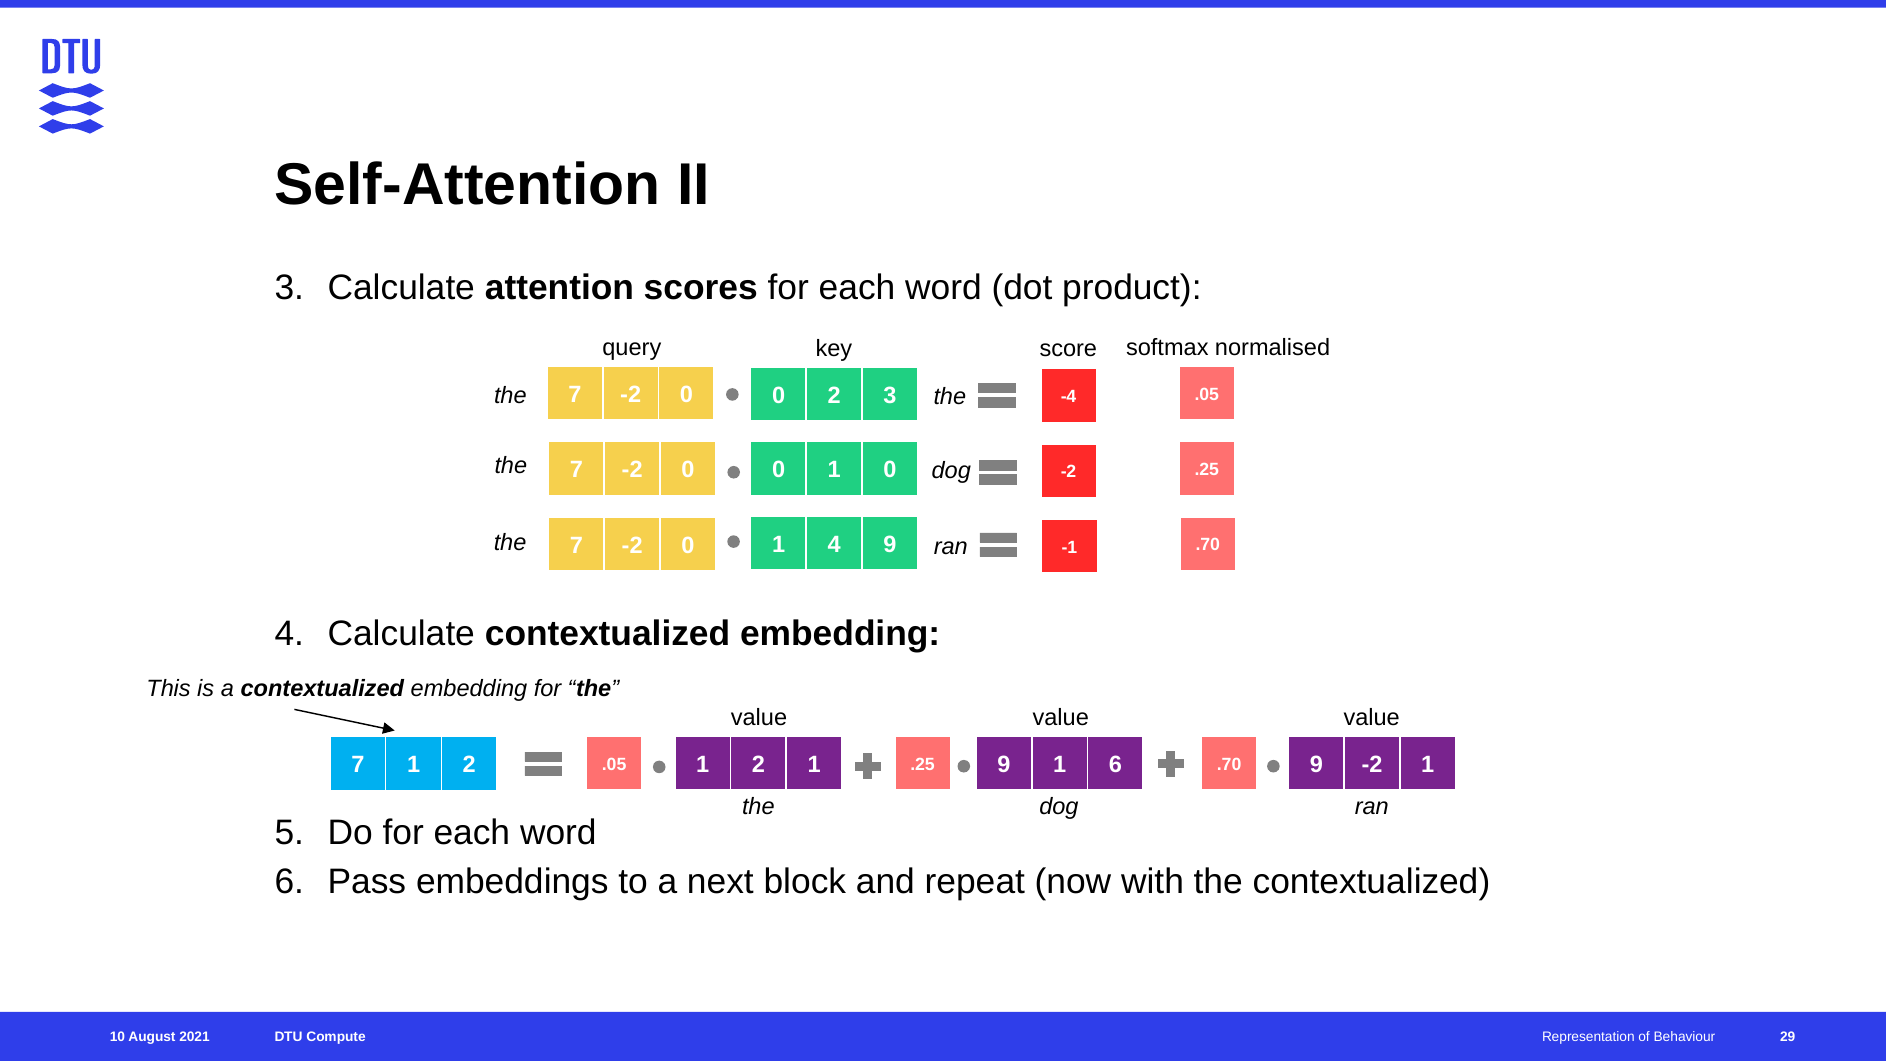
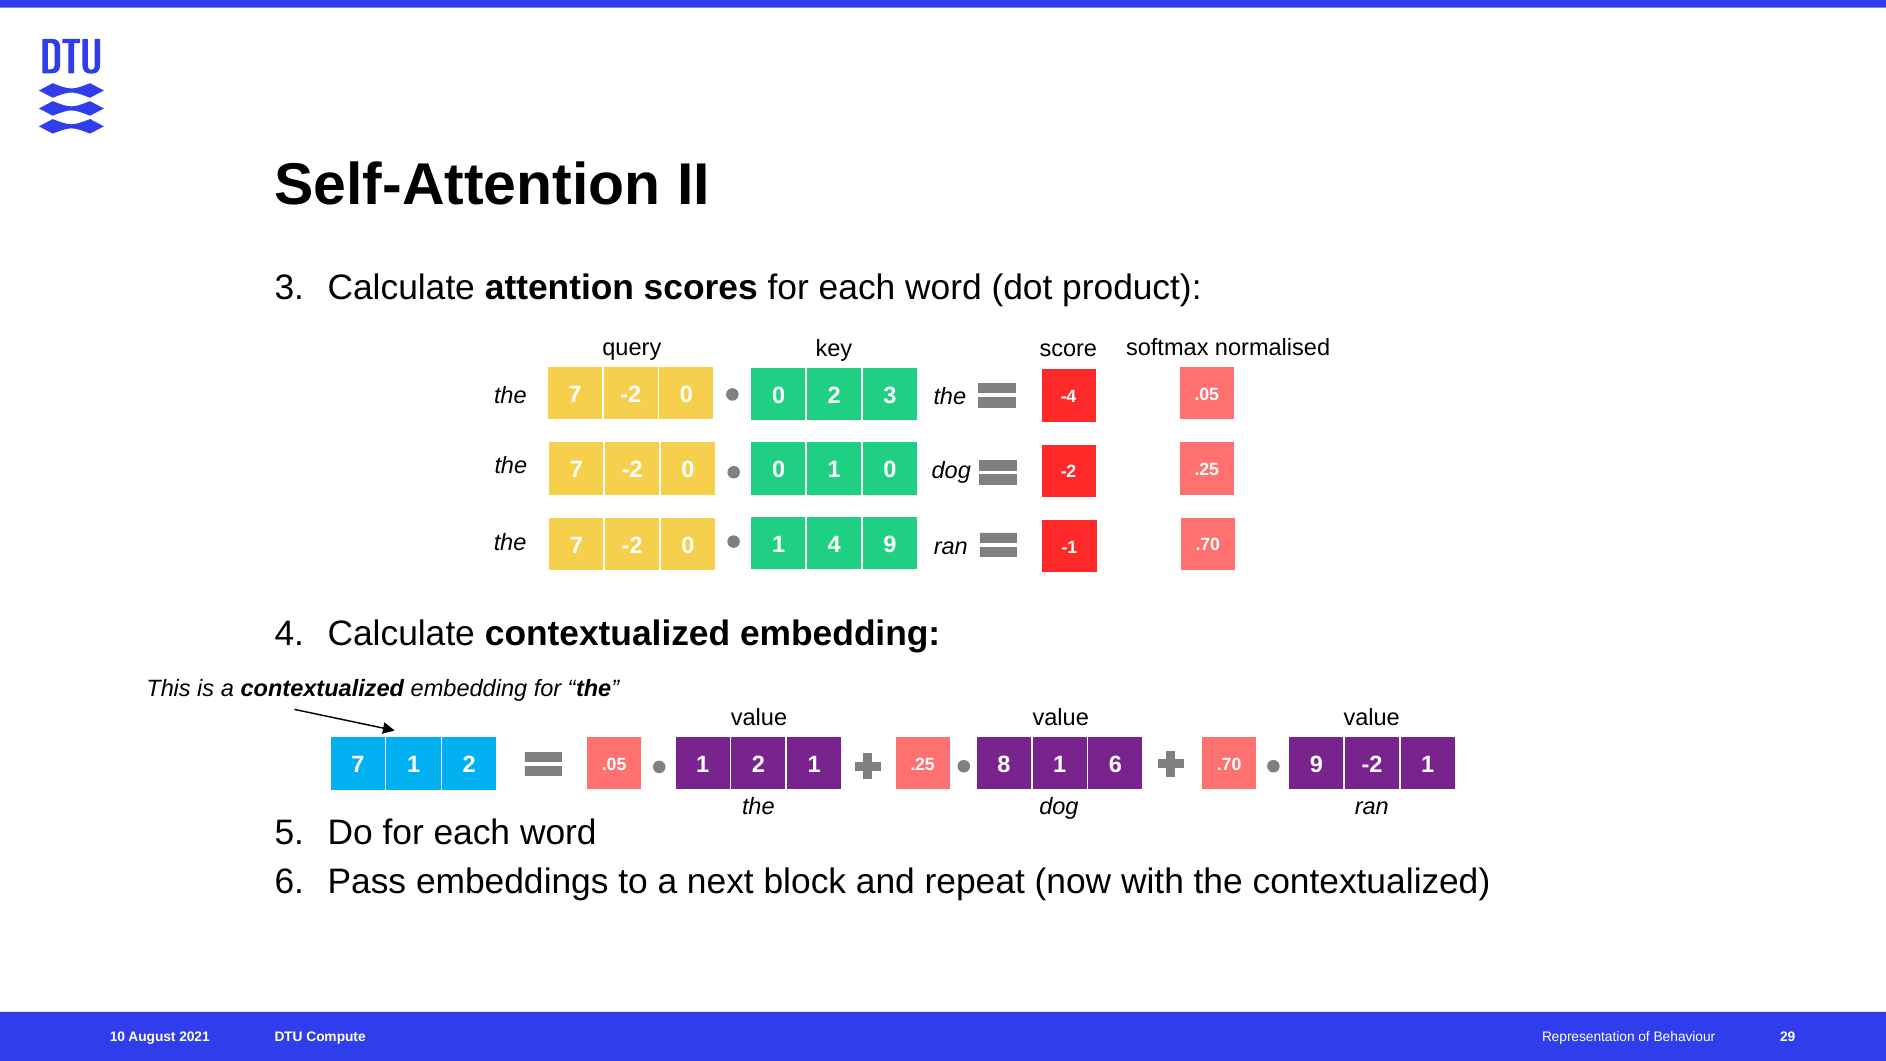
1 9: 9 -> 8 (1004, 764)
